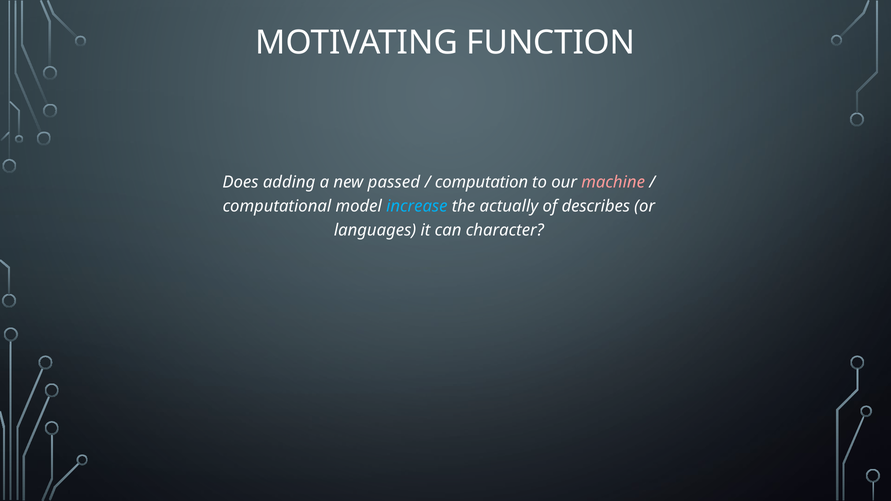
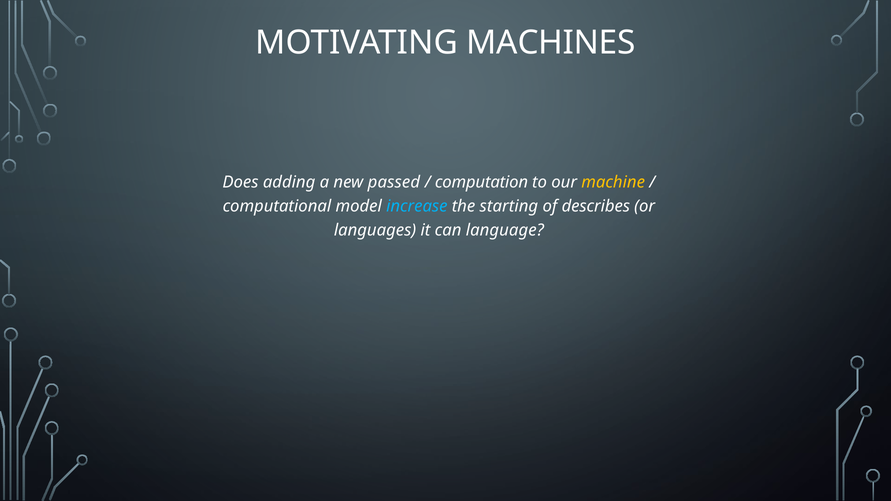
FUNCTION: FUNCTION -> MACHINES (551, 43)
machine colour: pink -> yellow (613, 182)
actually: actually -> starting (509, 206)
character: character -> language (505, 230)
